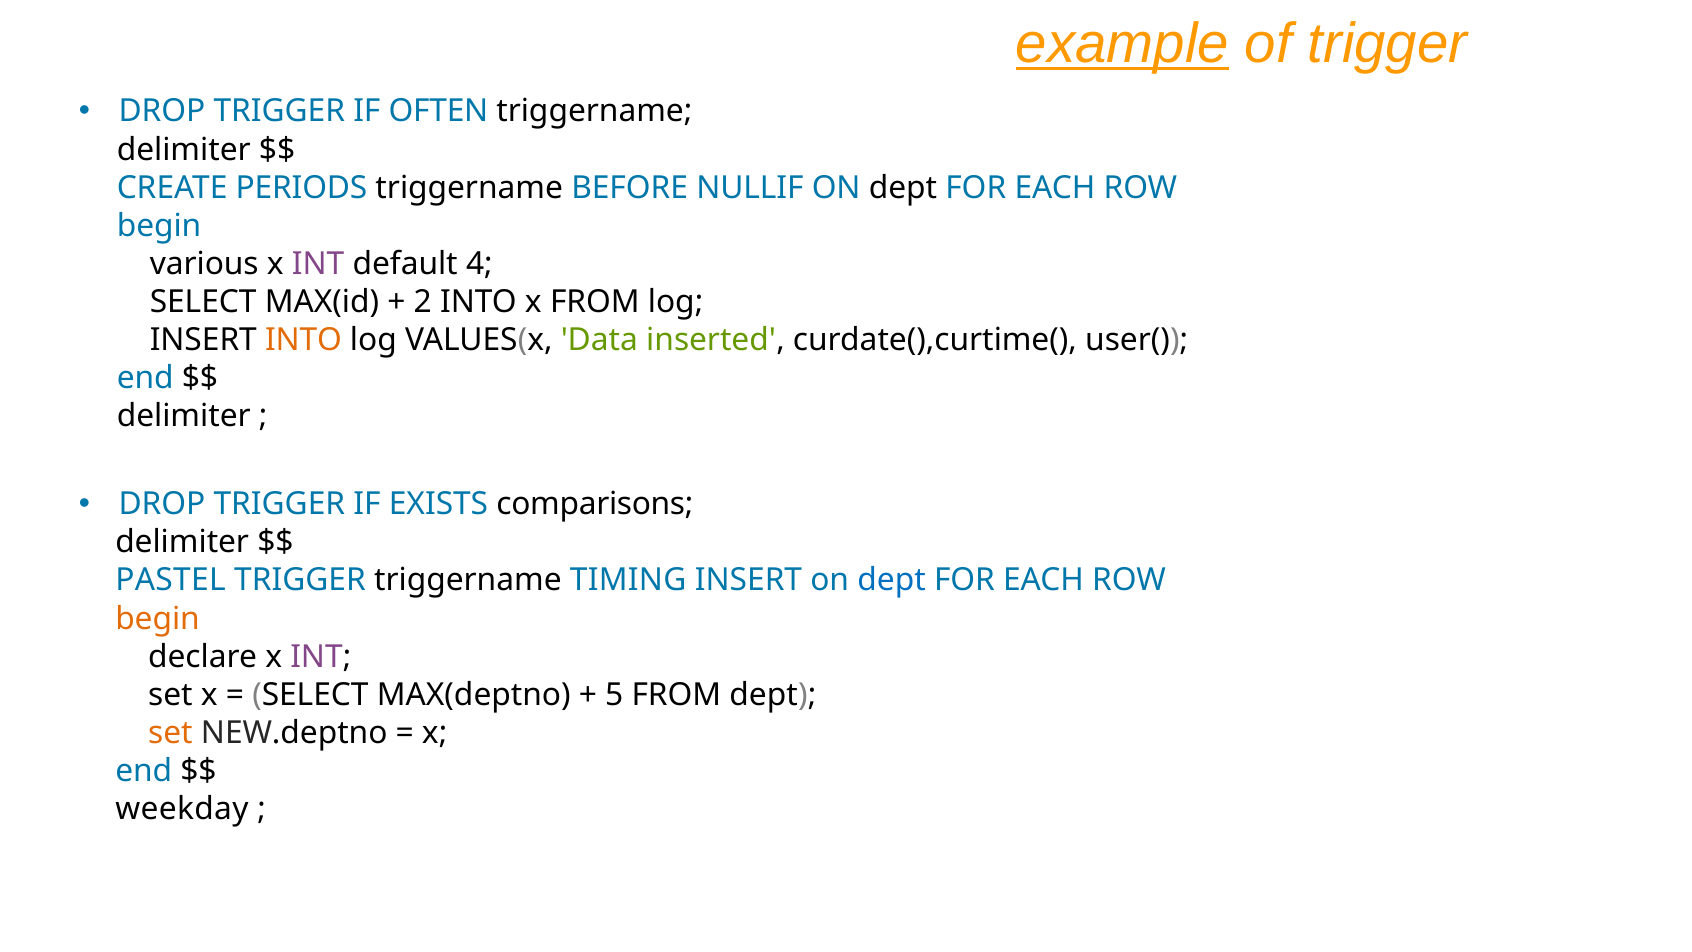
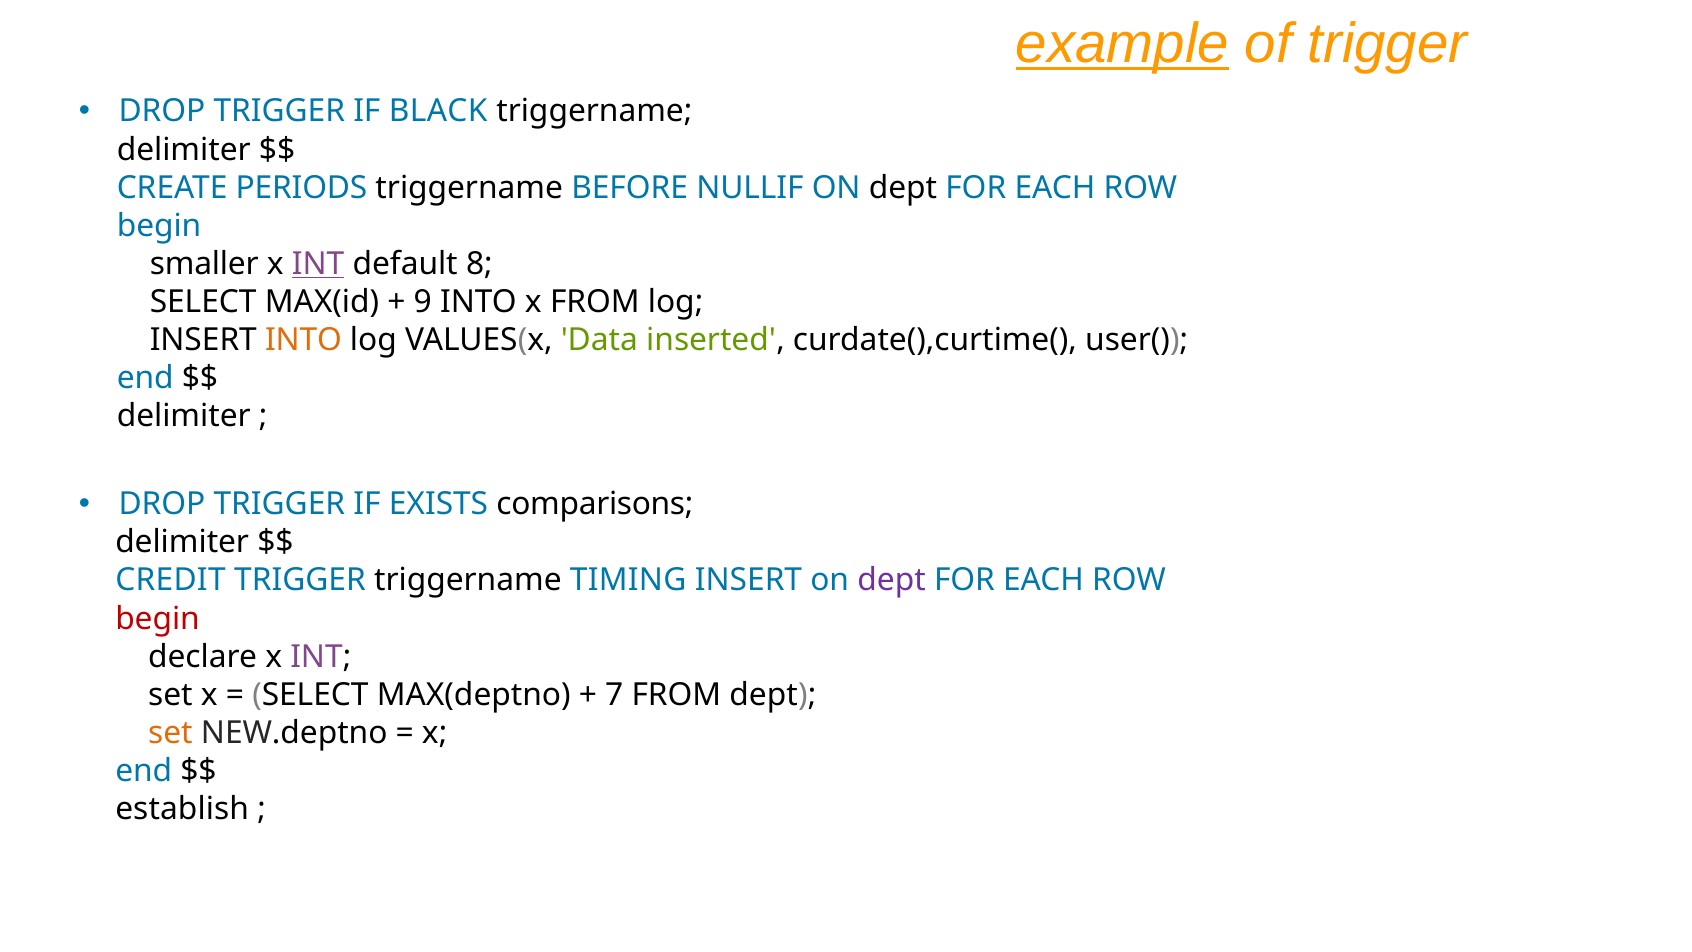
OFTEN: OFTEN -> BLACK (438, 111)
various: various -> smaller (204, 264)
INT underline: none -> present (318, 264)
4: 4 -> 8 (479, 264)
2: 2 -> 9 (423, 302)
PASTEL: PASTEL -> CREDIT (170, 580)
dept colour: blue -> purple (892, 580)
begin colour: orange -> red (158, 618)
5: 5 -> 7 (614, 695)
weekday: weekday -> establish (182, 809)
